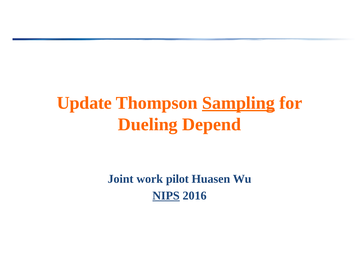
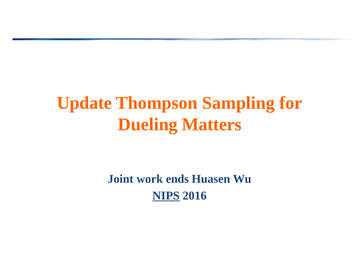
Sampling underline: present -> none (238, 103)
Depend: Depend -> Matters (212, 125)
pilot: pilot -> ends (177, 179)
